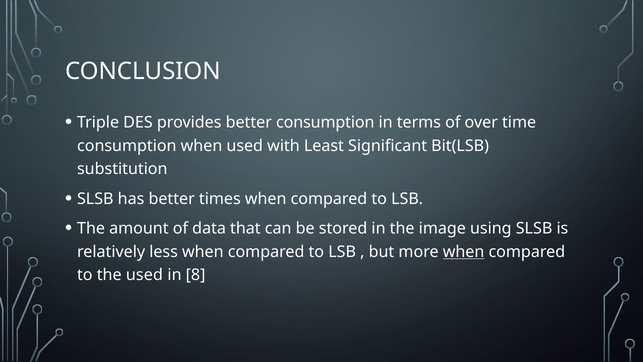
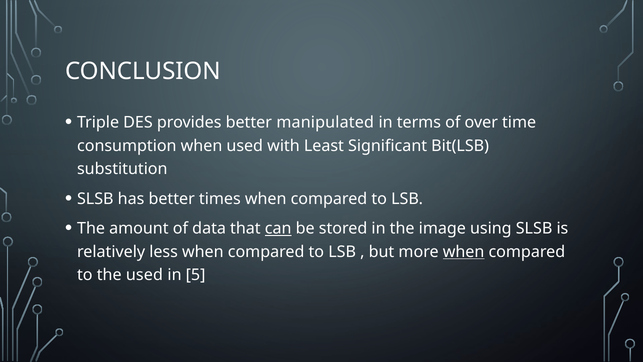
better consumption: consumption -> manipulated (325, 122)
can underline: none -> present (278, 228)
8: 8 -> 5 (196, 275)
